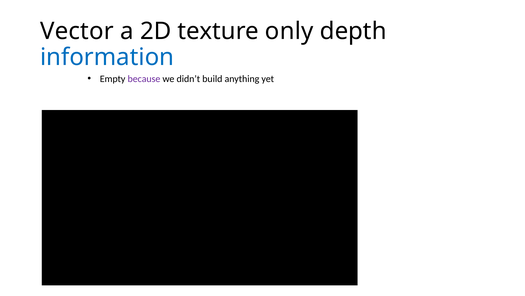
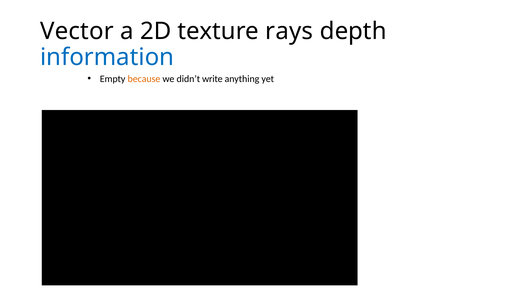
only: only -> rays (289, 31)
because colour: purple -> orange (144, 79)
build: build -> write (212, 79)
